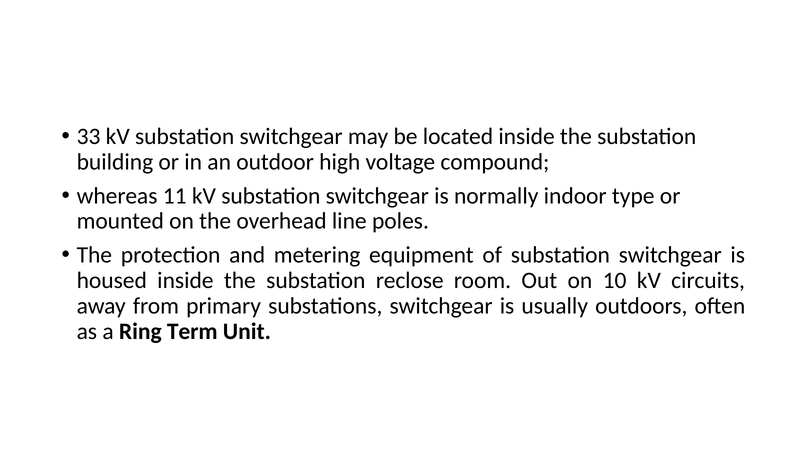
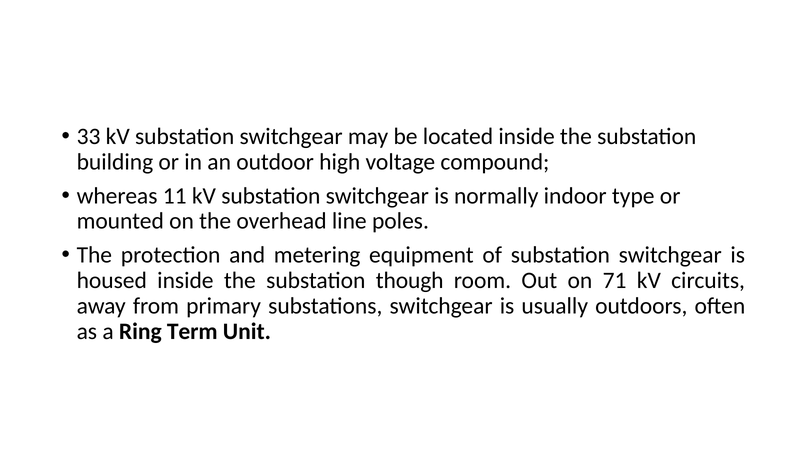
reclose: reclose -> though (410, 280)
10: 10 -> 71 (615, 280)
